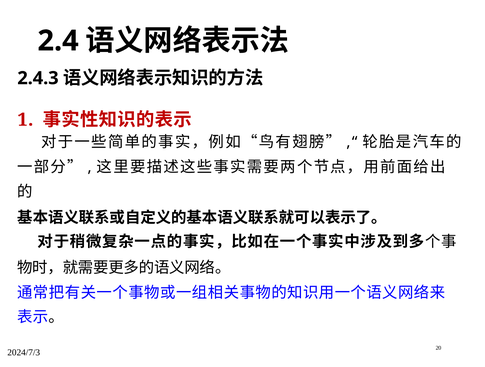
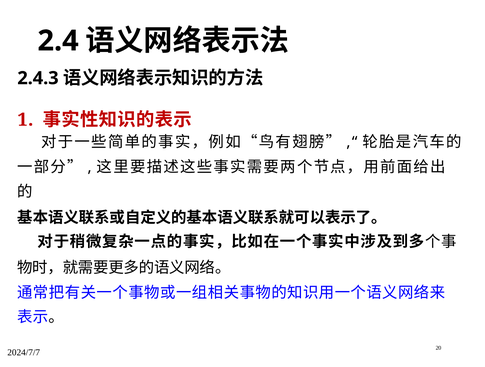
2024/7/3: 2024/7/3 -> 2024/7/7 (24, 352)
